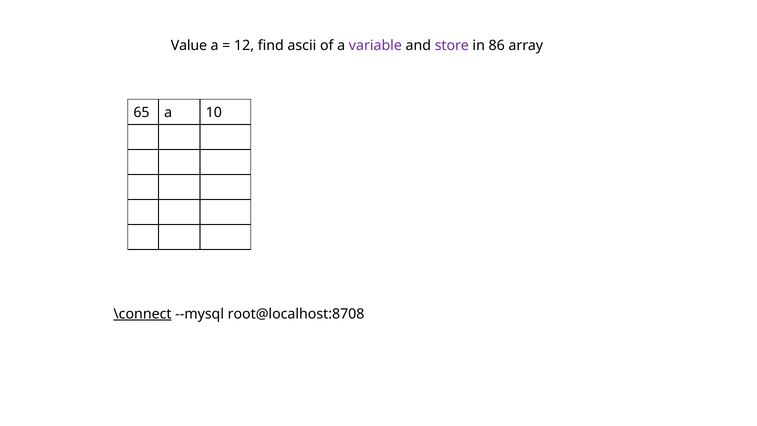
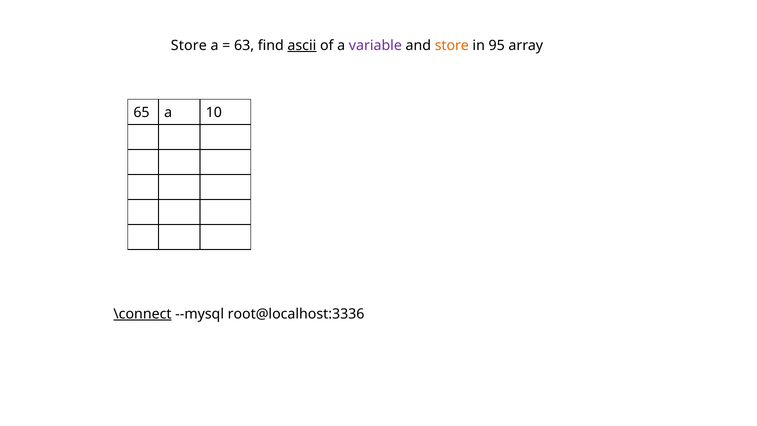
Value: Value -> Store (189, 45)
12: 12 -> 63 (244, 45)
ascii underline: none -> present (302, 45)
store colour: purple -> orange (452, 45)
86: 86 -> 95 (497, 45)
root@localhost:8708: root@localhost:8708 -> root@localhost:3336 (296, 314)
